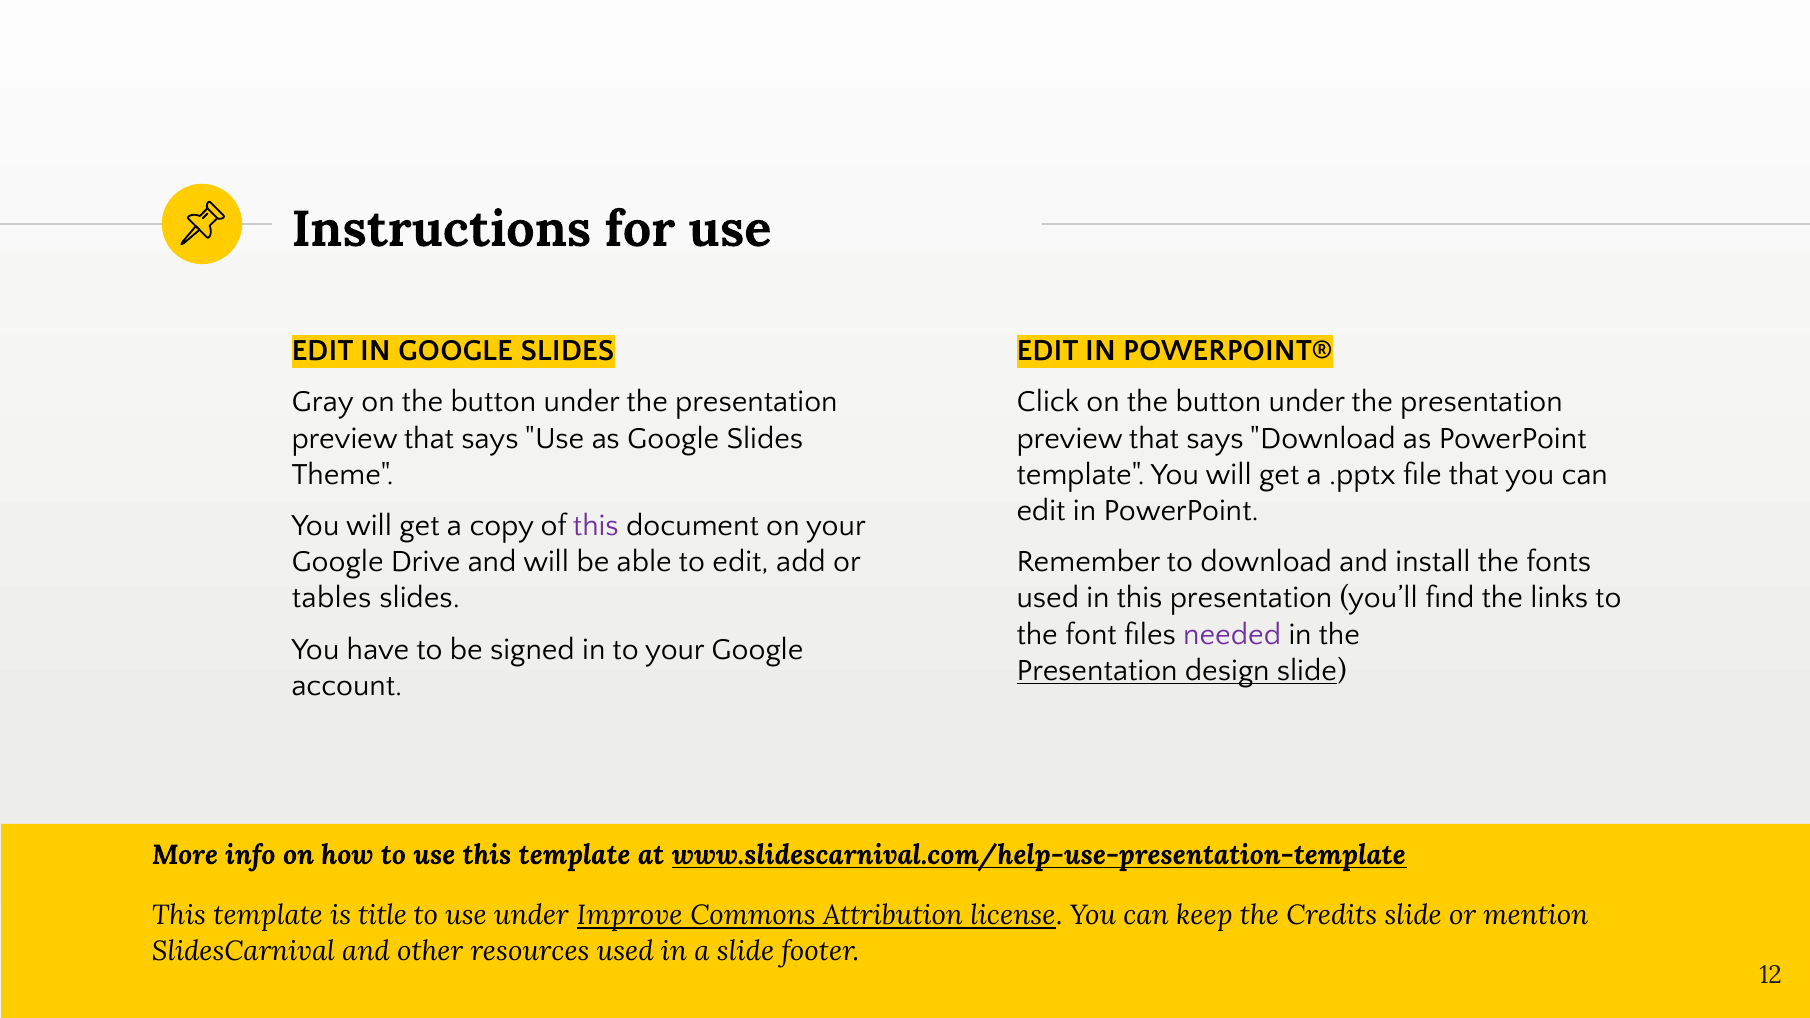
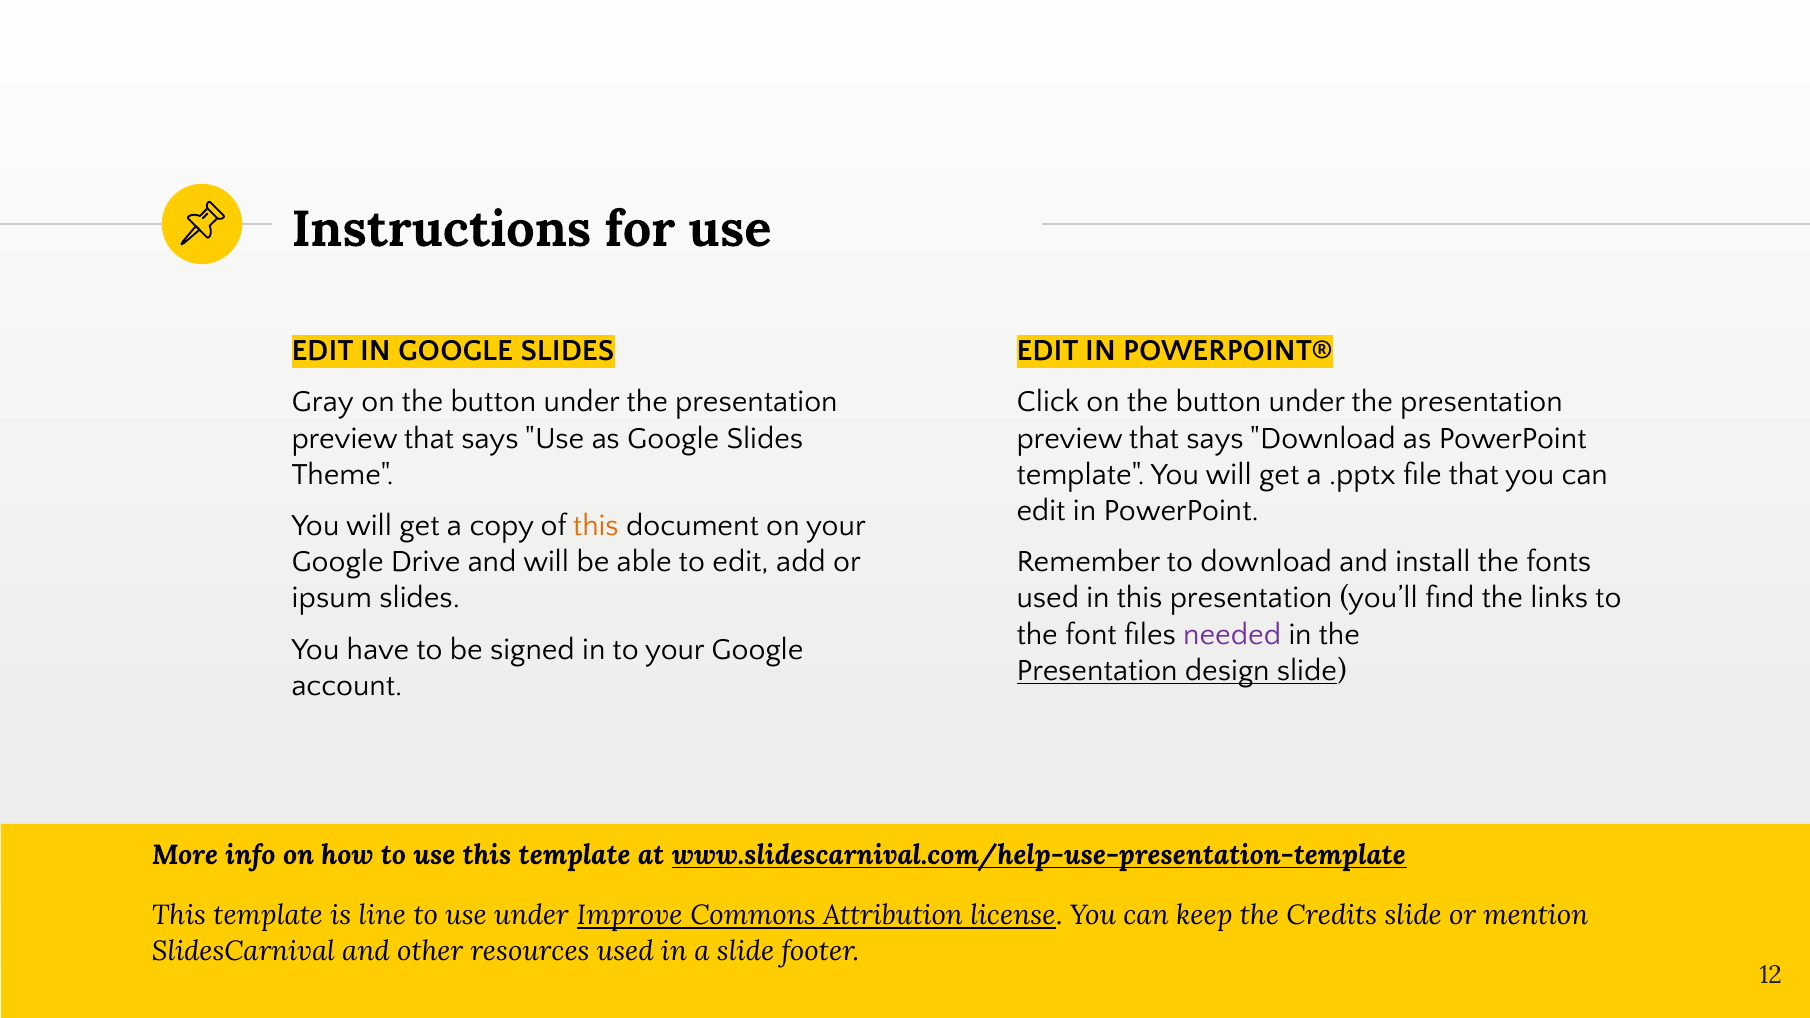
this colour: purple -> orange (596, 526)
tables: tables -> ipsum (332, 598)
title: title -> line (382, 916)
